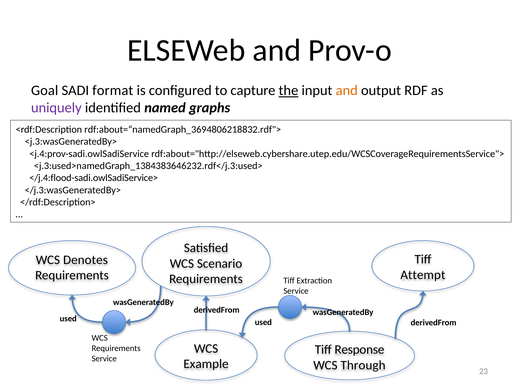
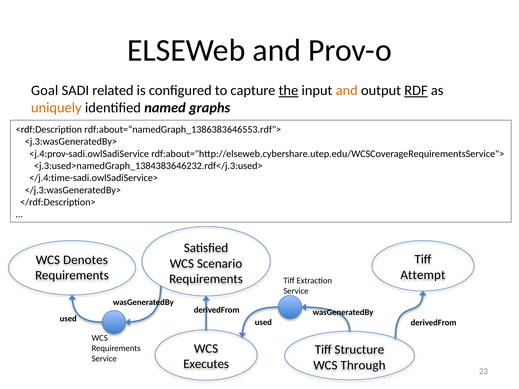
format: format -> related (113, 91)
RDF underline: none -> present (416, 91)
uniquely colour: purple -> orange (56, 108)
rdf:about=“namedGraph_3694806218832.rdf">: rdf:about=“namedGraph_3694806218832.rdf"> -> rdf:about=“namedGraph_1386383646553.rdf"> (183, 130)
</j.4:flood-sadi.owlSadiService>: </j.4:flood-sadi.owlSadiService> -> </j.4:time-sadi.owlSadiService> (94, 178)
Response: Response -> Structure (359, 350)
Example: Example -> Executes (206, 364)
